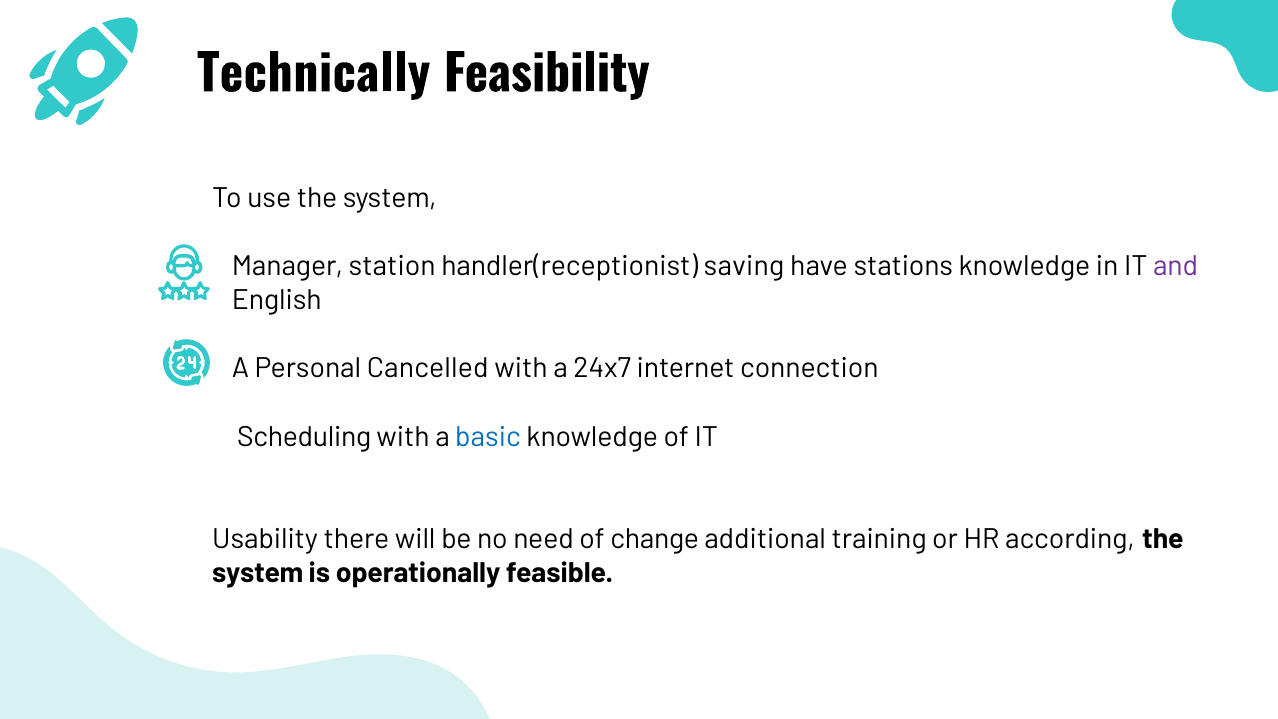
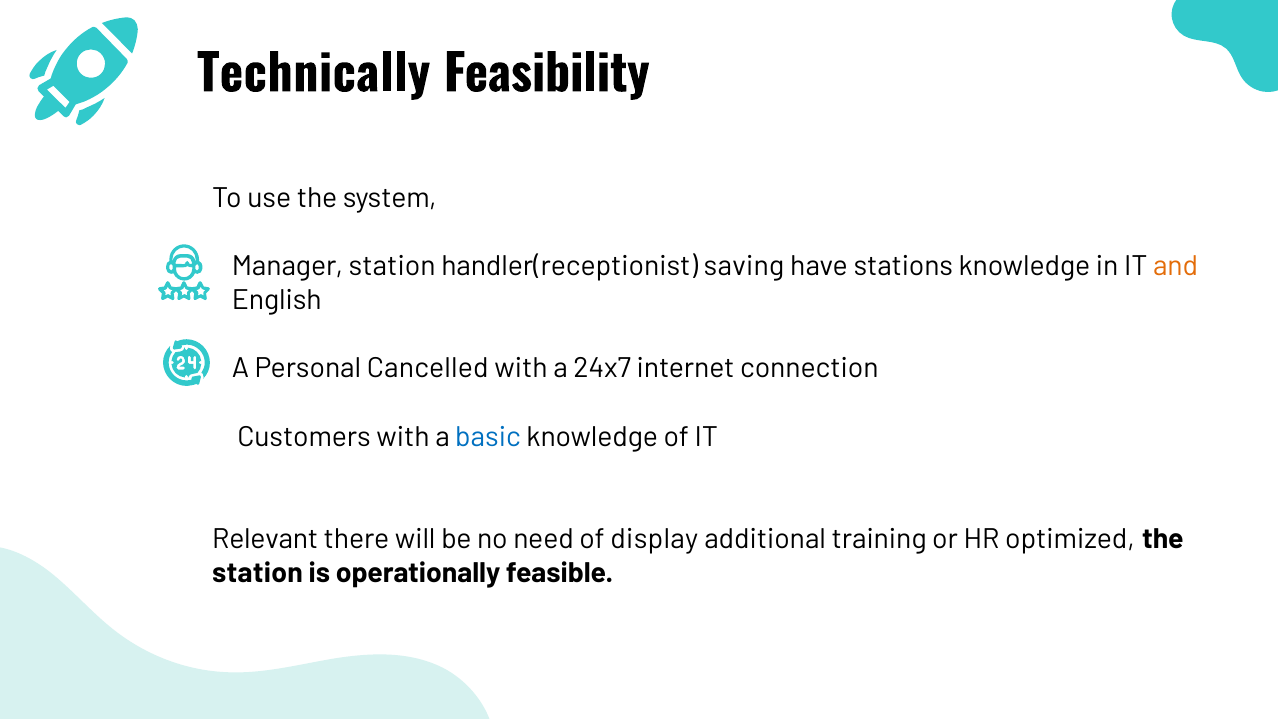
and colour: purple -> orange (1176, 266)
Scheduling: Scheduling -> Customers (304, 437)
Usability: Usability -> Relevant (265, 539)
change: change -> display (654, 539)
according: according -> optimized (1070, 539)
system: system -> station (258, 573)
